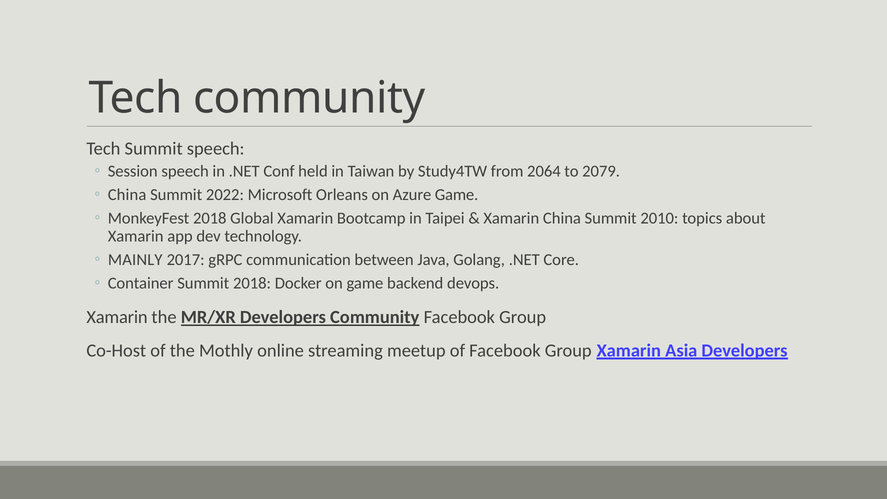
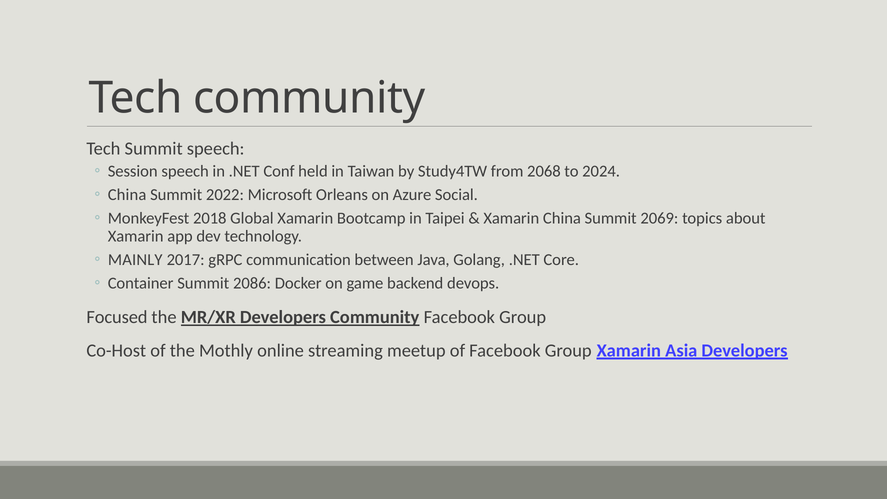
2064: 2064 -> 2068 (544, 171)
2079: 2079 -> 2024 (601, 171)
Azure Game: Game -> Social (456, 195)
2010: 2010 -> 2069 (659, 218)
Summit 2018: 2018 -> 2086 (252, 283)
Xamarin: Xamarin -> Focused (117, 317)
